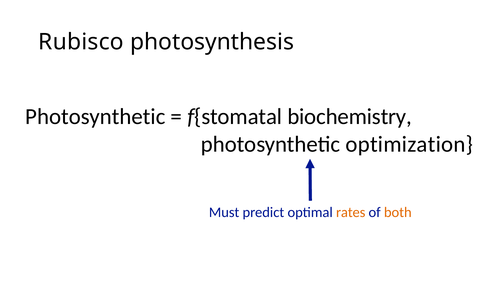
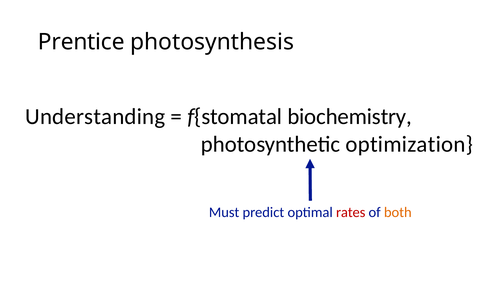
Rubisco: Rubisco -> Prentice (81, 42)
Photosynthetic: Photosynthetic -> Understanding (95, 117)
rates colour: orange -> red (351, 212)
